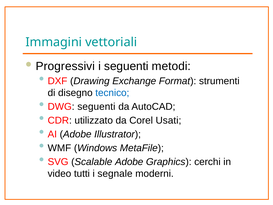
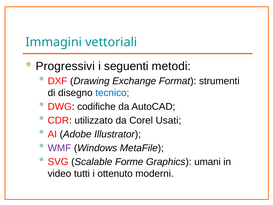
DWG seguenti: seguenti -> codifiche (96, 107)
WMF colour: black -> purple (59, 148)
Scalable Adobe: Adobe -> Forme (129, 162)
cerchi: cerchi -> umani (207, 162)
segnale: segnale -> ottenuto (115, 174)
